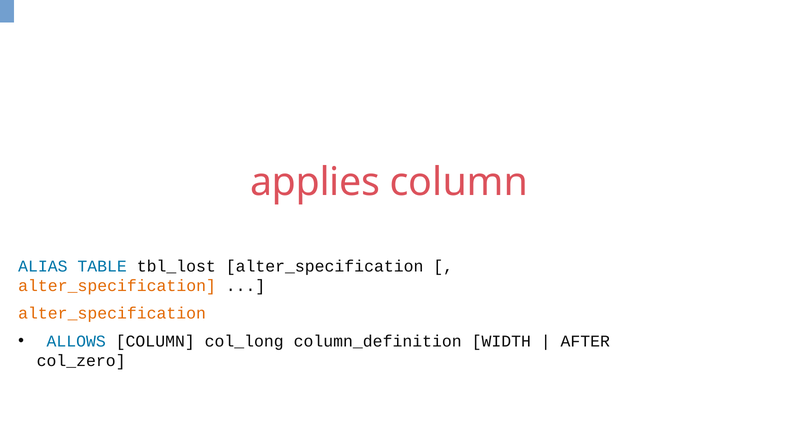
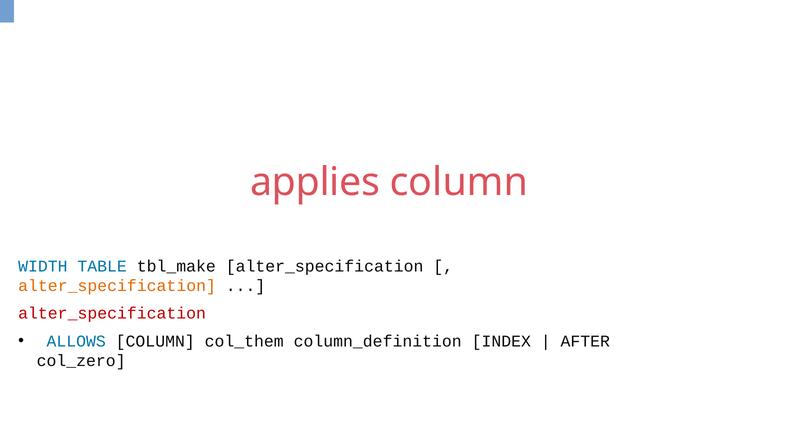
ALIAS: ALIAS -> WIDTH (43, 266)
tbl_lost: tbl_lost -> tbl_make (176, 266)
alter_specification colour: orange -> red (112, 313)
col_long: col_long -> col_them (244, 341)
WIDTH: WIDTH -> INDEX (501, 341)
